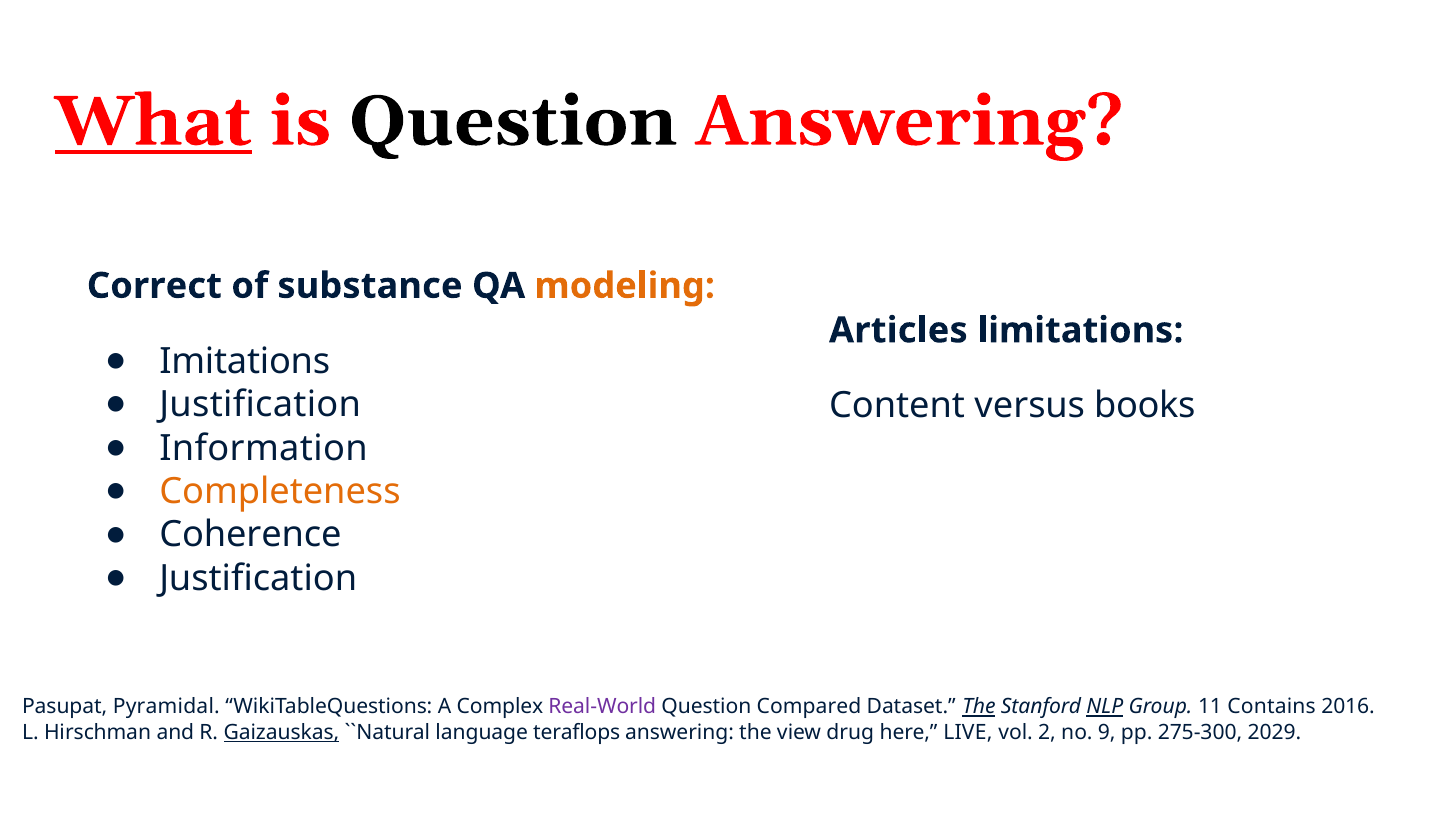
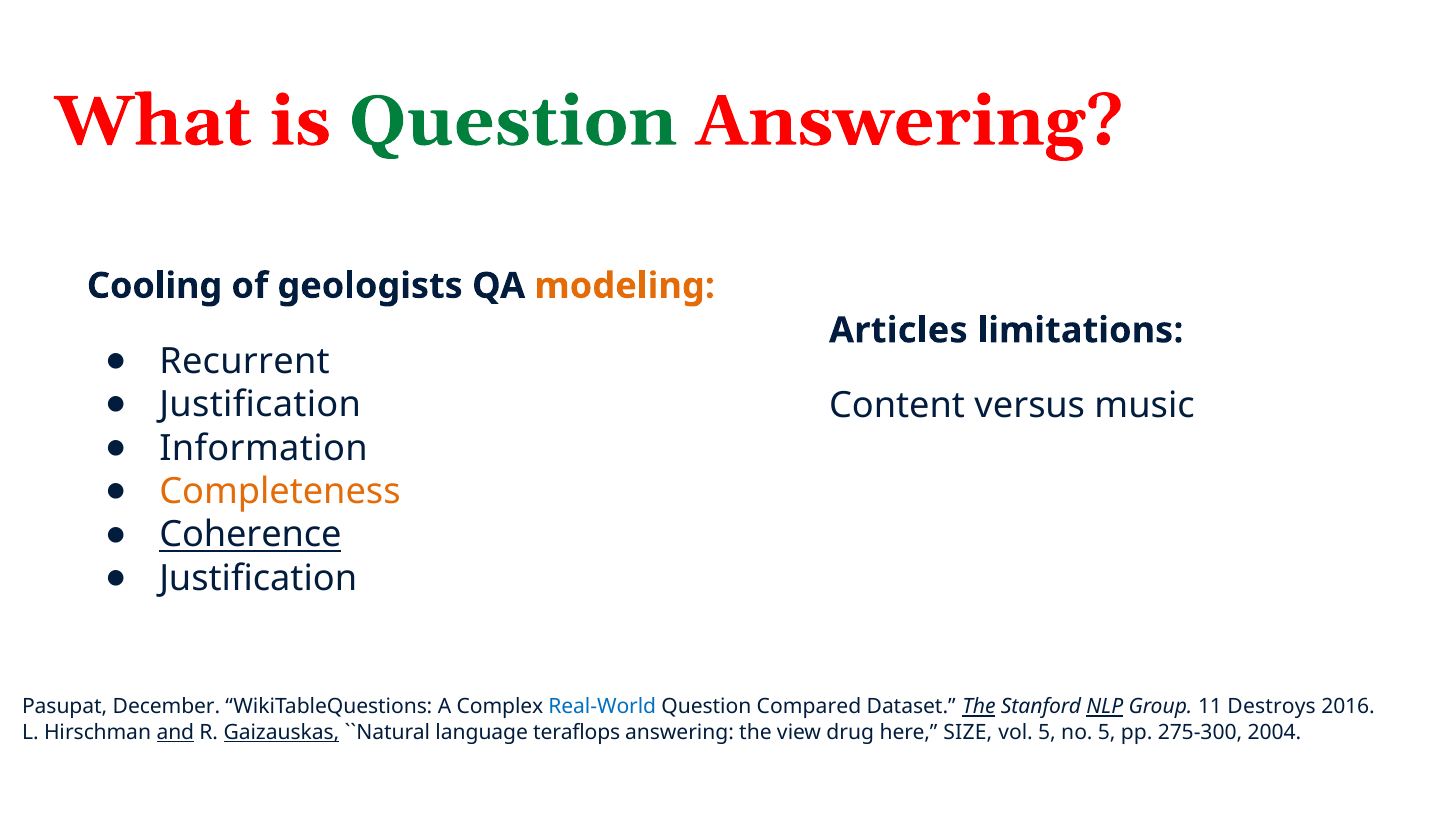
What underline: present -> none (153, 121)
Question colour: black -> green (513, 121)
Correct: Correct -> Cooling (155, 286)
substance: substance -> geologists (370, 286)
Imitations: Imitations -> Recurrent (244, 362)
books: books -> music (1145, 406)
Coherence underline: none -> present (250, 535)
Pyramidal: Pyramidal -> December (166, 707)
Real-World colour: purple -> blue (602, 707)
Contains: Contains -> Destroys (1272, 707)
and underline: none -> present (175, 733)
LIVE: LIVE -> SIZE (968, 733)
vol 2: 2 -> 5 (1047, 733)
no 9: 9 -> 5 (1107, 733)
2029: 2029 -> 2004 (1274, 733)
